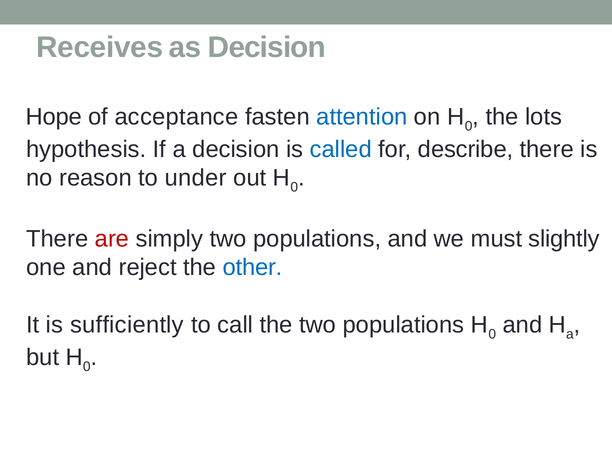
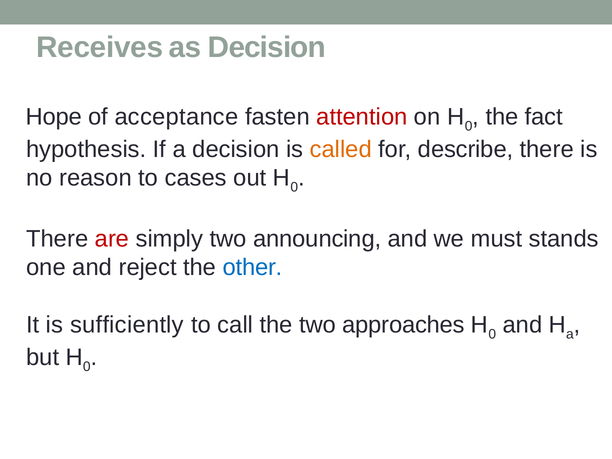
attention colour: blue -> red (362, 117)
lots: lots -> fact (544, 117)
called colour: blue -> orange (341, 149)
under: under -> cases (196, 178)
simply two populations: populations -> announcing (317, 239)
slightly: slightly -> stands (564, 239)
the two populations: populations -> approaches (404, 325)
